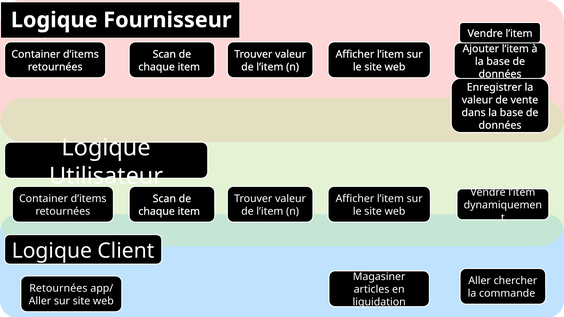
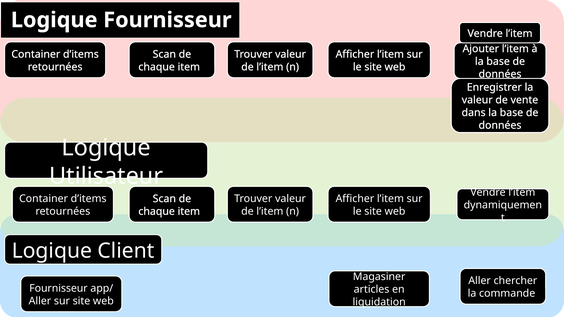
Retournées: Retournées -> Fournisseur (58, 288)
